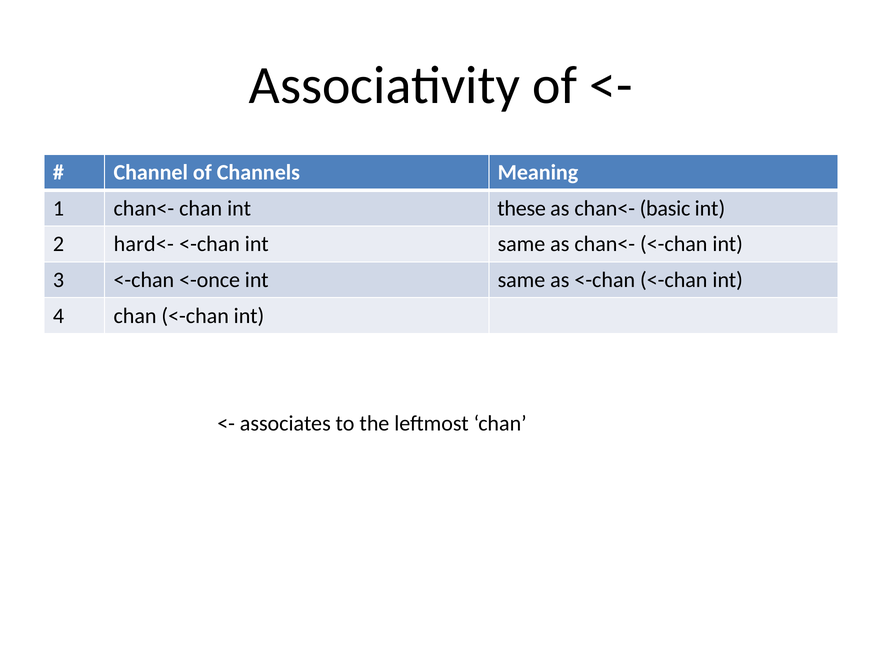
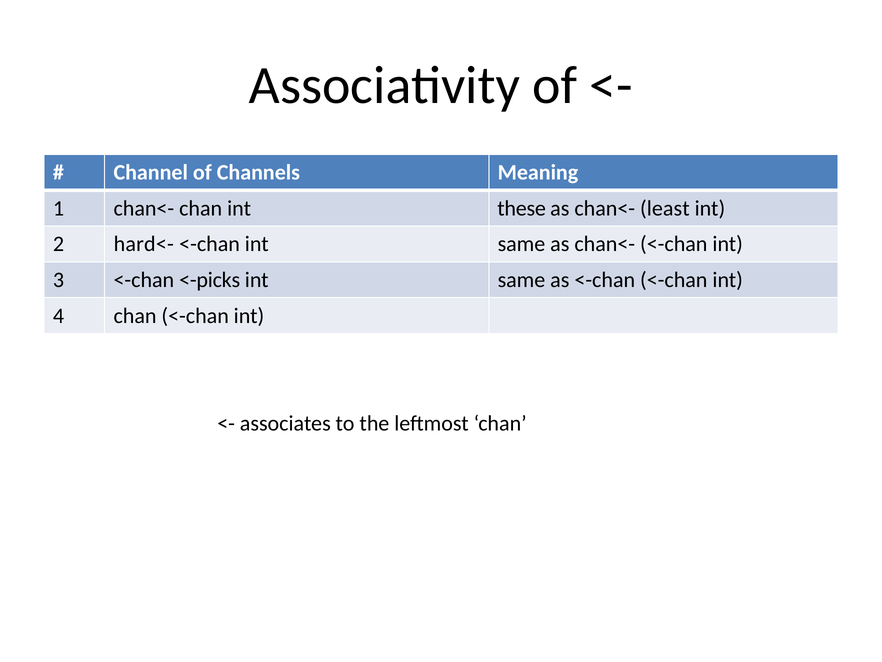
basic: basic -> least (665, 208)
<-once: <-once -> <-picks (210, 280)
